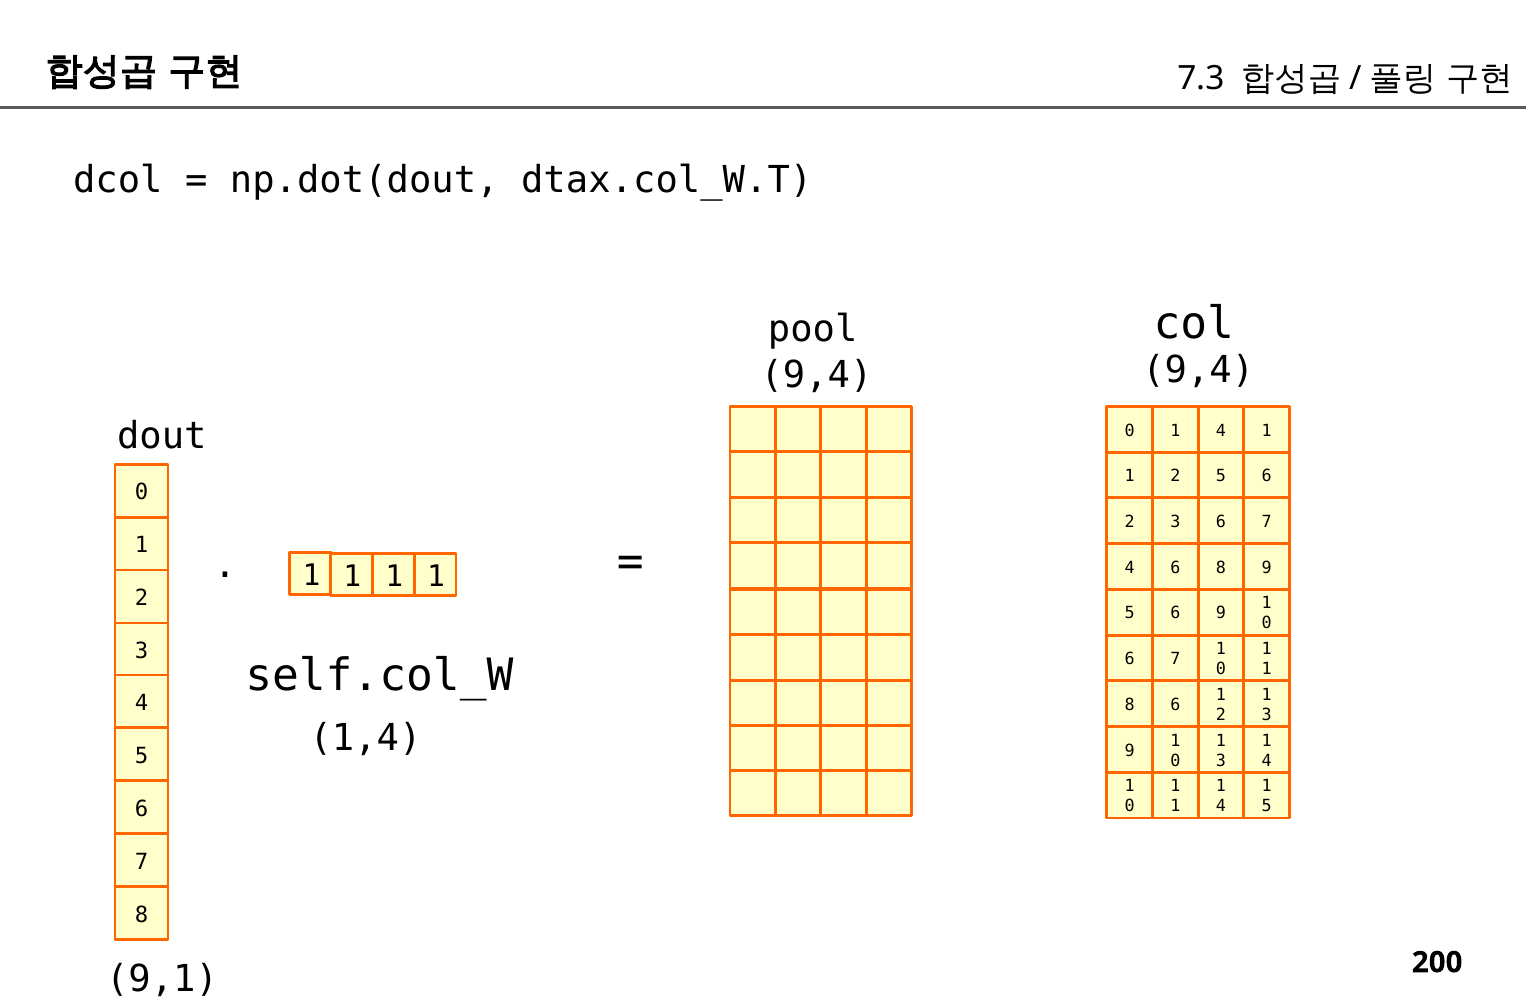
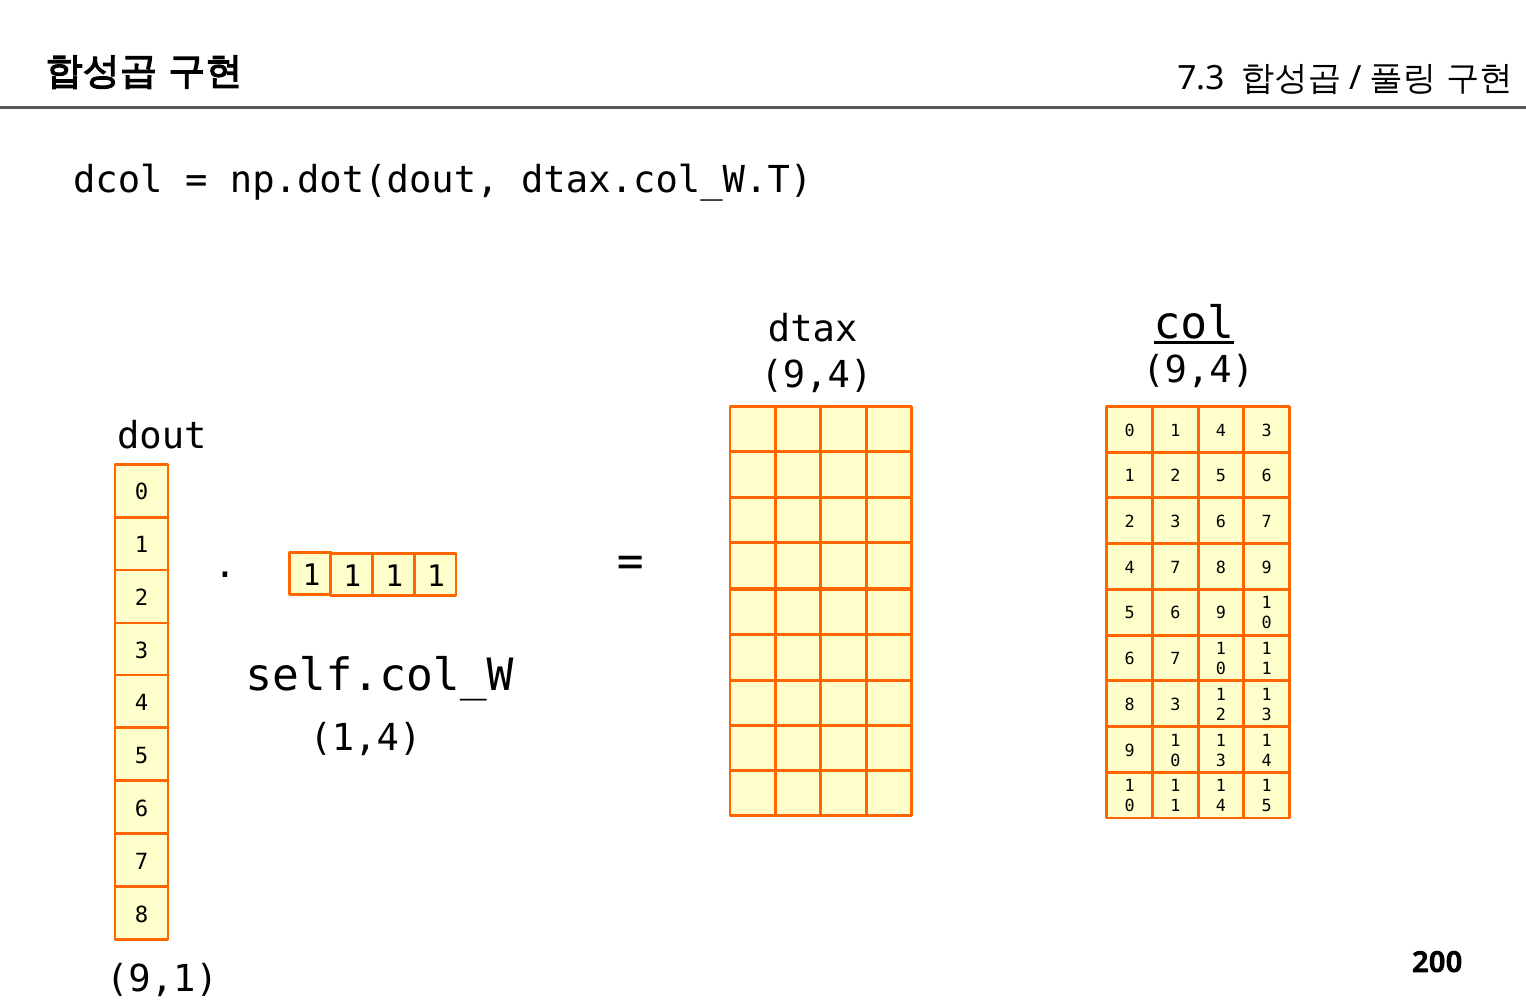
col underline: none -> present (1194, 323)
pool: pool -> dtax (813, 329)
0 1 4 1: 1 -> 3 (1267, 430)
6: 6 -> 7 (1175, 567)
8 6: 6 -> 3 (1175, 704)
